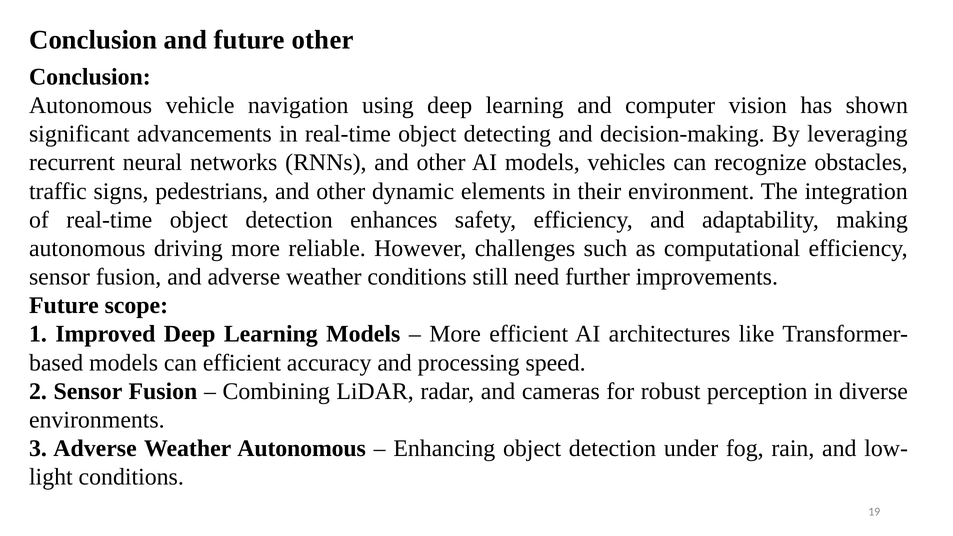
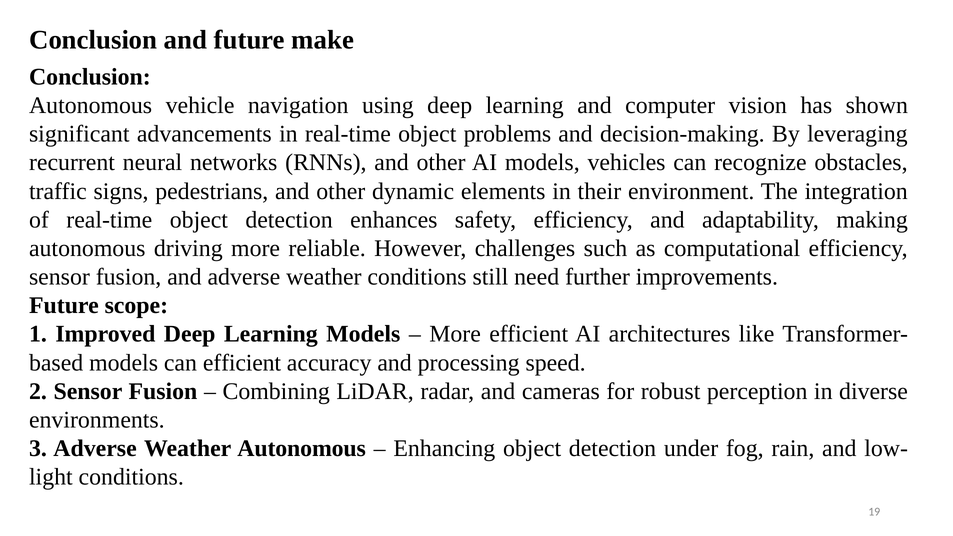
future other: other -> make (323, 40)
detecting: detecting -> problems (507, 134)
